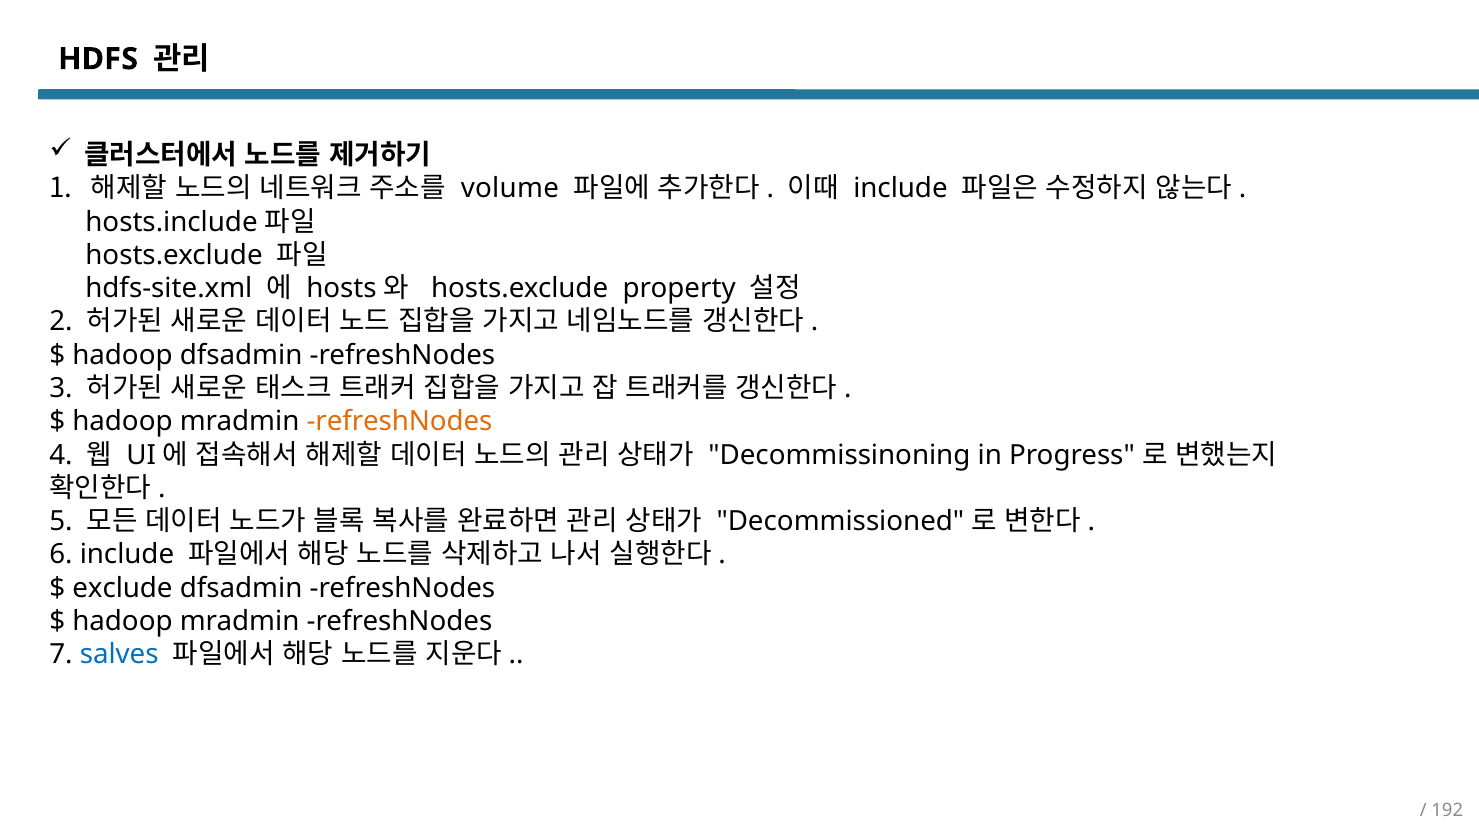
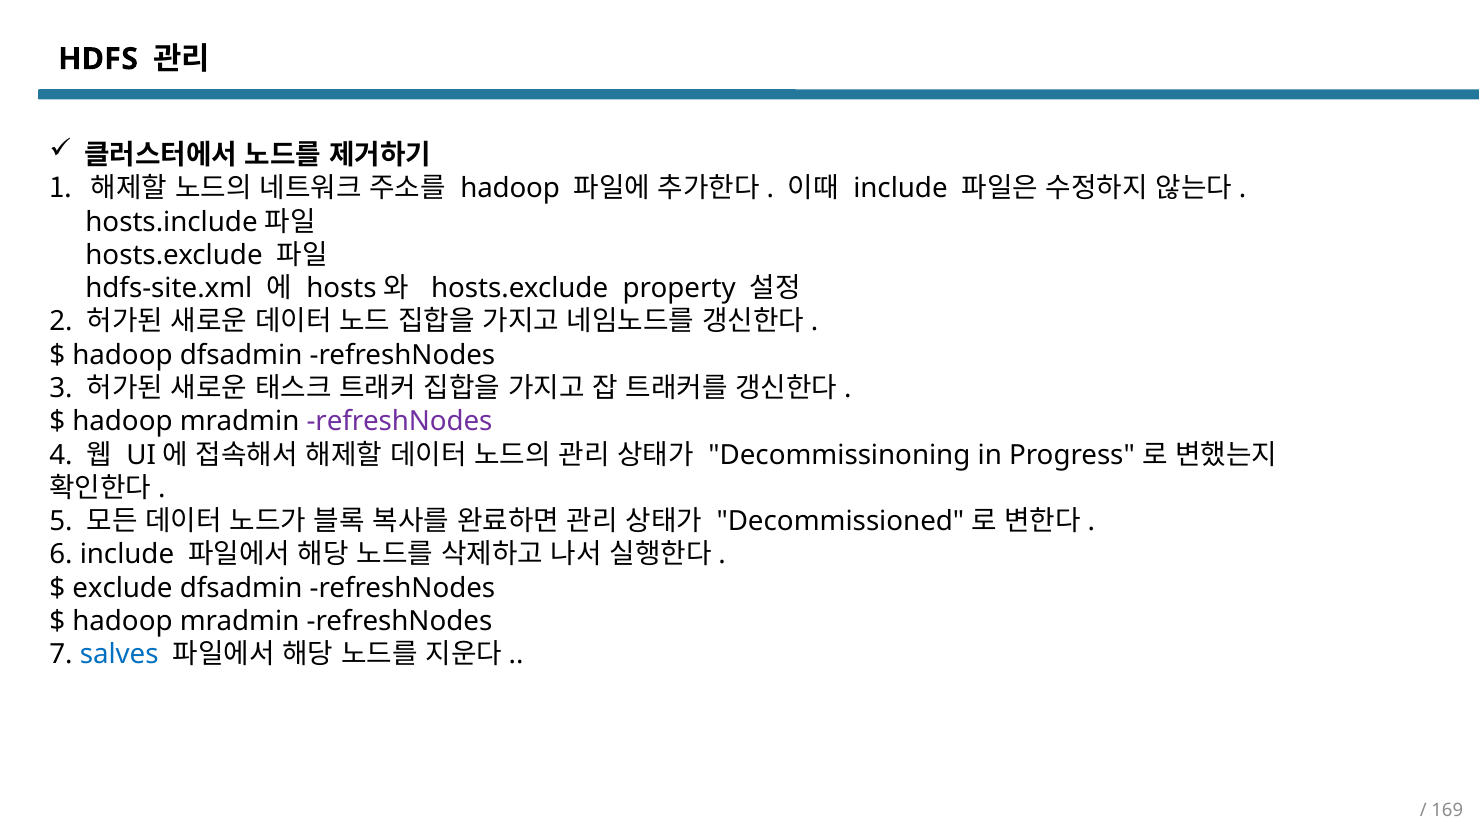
volume: volume -> hadoop (510, 189)
refreshNodes colour: orange -> purple (399, 422)
192: 192 -> 169 (1447, 810)
